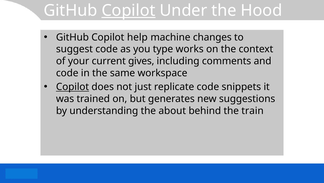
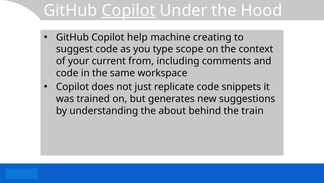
changes: changes -> creating (212, 37)
works: works -> scope (190, 49)
gives: gives -> from (141, 61)
Copilot underline: present -> none (73, 87)
